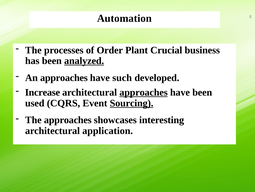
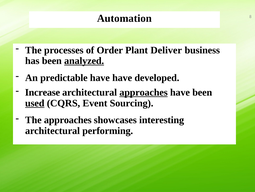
Crucial: Crucial -> Deliver (166, 50)
An approaches: approaches -> predictable (64, 77)
have such: such -> have (122, 77)
used underline: none -> present (35, 103)
Sourcing underline: present -> none (132, 103)
application: application -> performing (108, 130)
